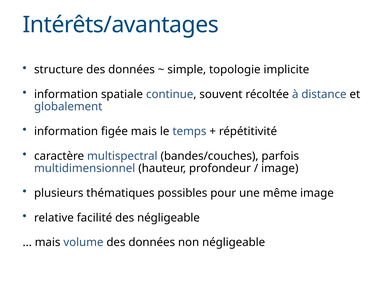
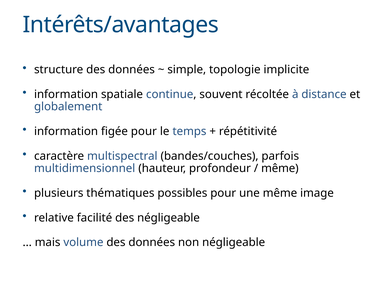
figée mais: mais -> pour (144, 131)
image: image -> même (280, 168)
